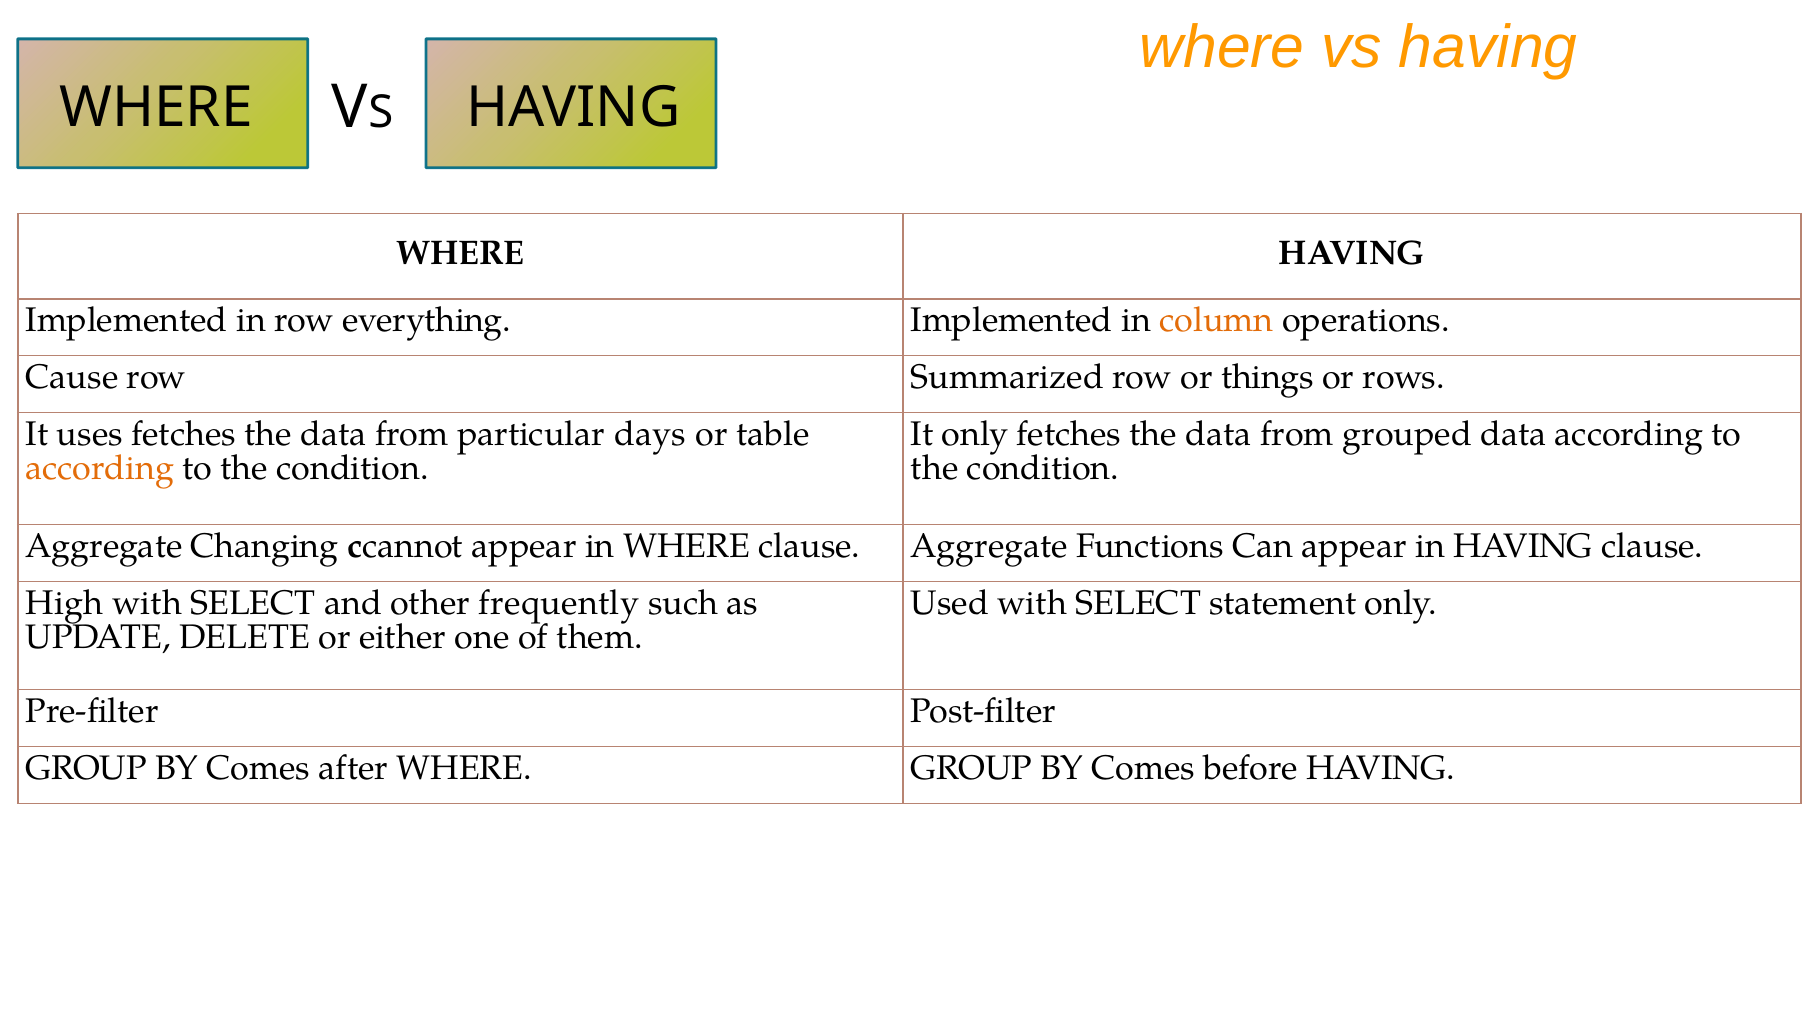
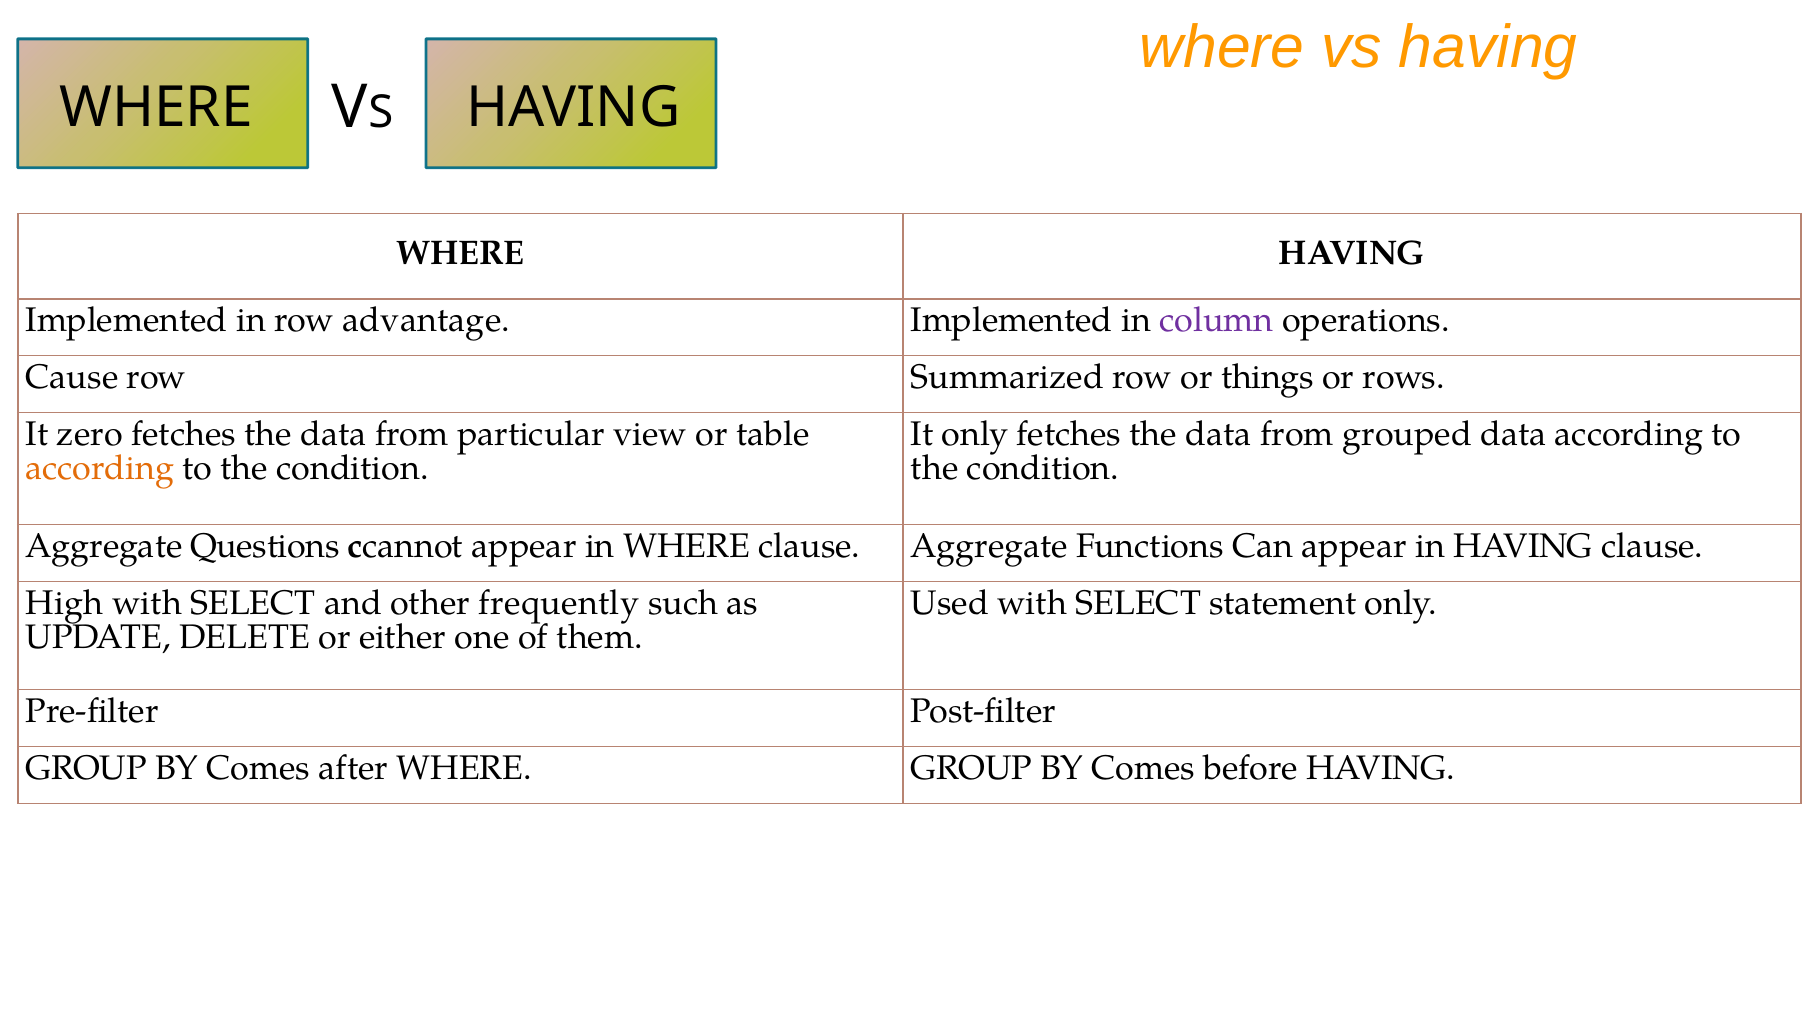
everything: everything -> advantage (426, 320)
column colour: orange -> purple (1217, 320)
uses: uses -> zero (90, 434)
days: days -> view (650, 434)
Changing: Changing -> Questions (265, 546)
